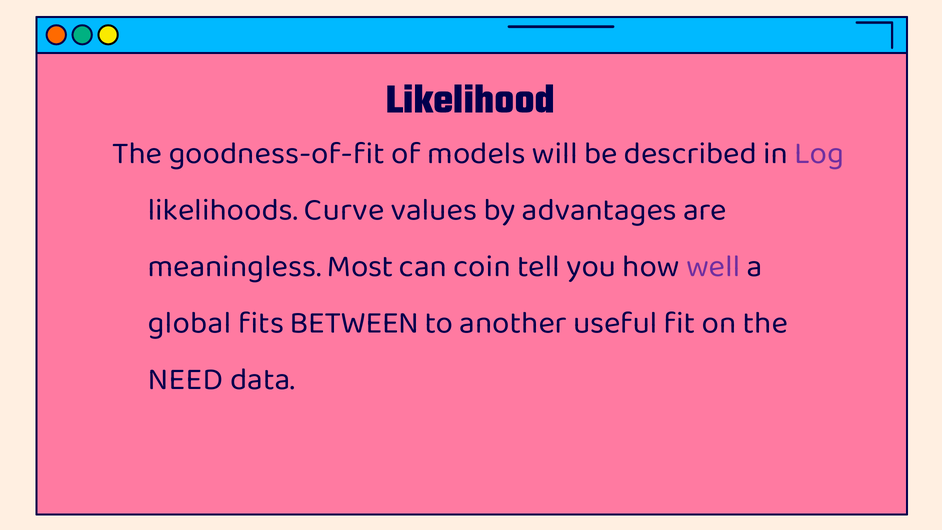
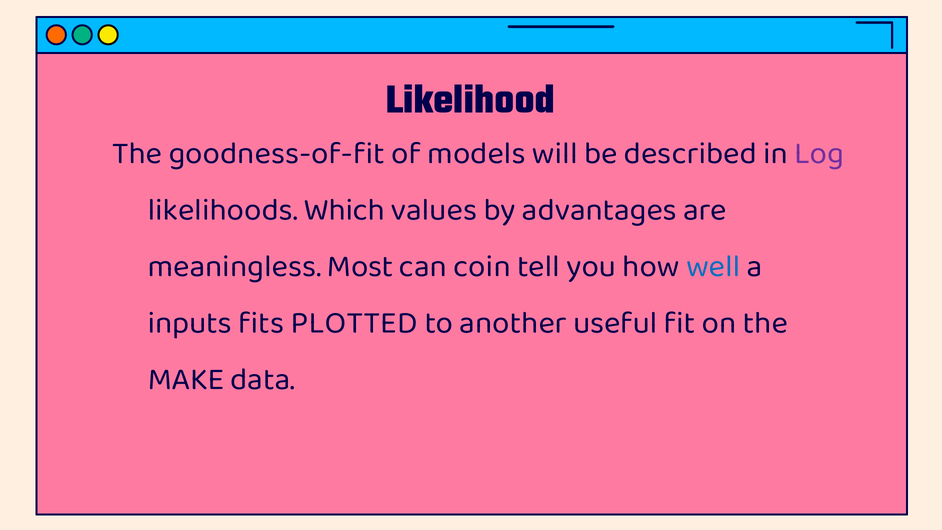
Curve: Curve -> Which (344, 209)
well colour: purple -> blue (713, 266)
global: global -> inputs (190, 322)
BETWEEN: BETWEEN -> PLOTTED (354, 322)
NEED: NEED -> MAKE (186, 379)
